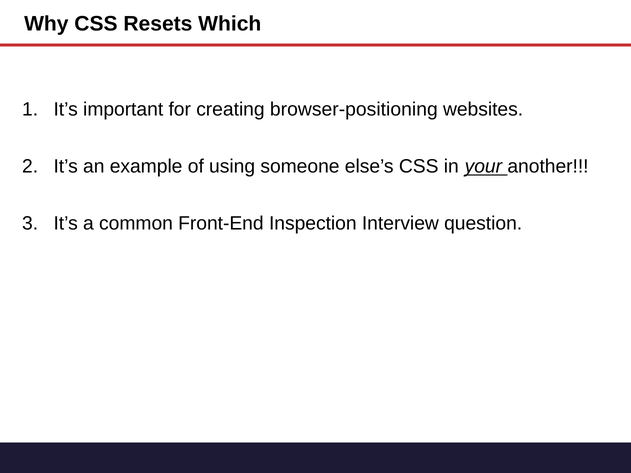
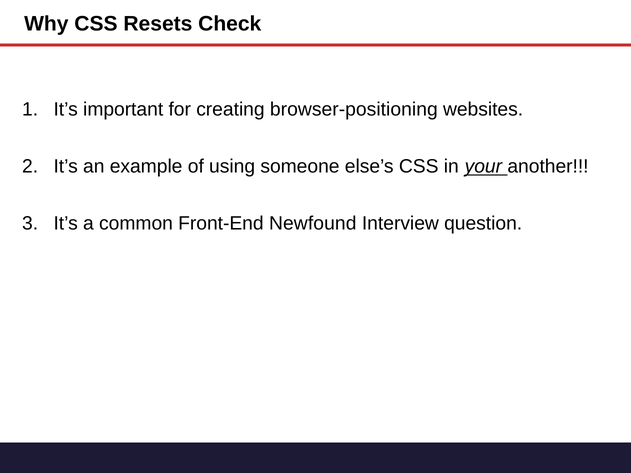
Which: Which -> Check (230, 24)
Inspection: Inspection -> Newfound (313, 224)
